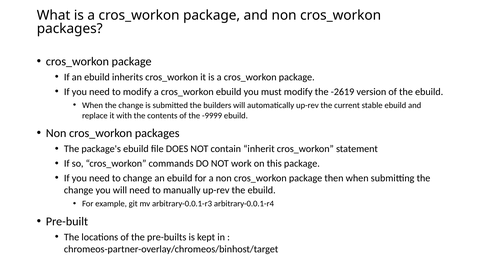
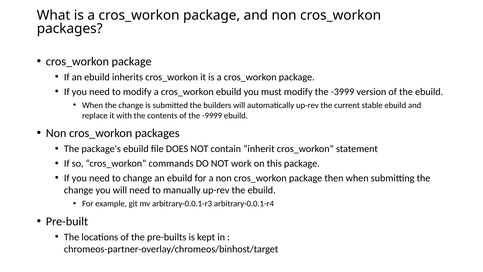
-2619: -2619 -> -3999 (343, 92)
